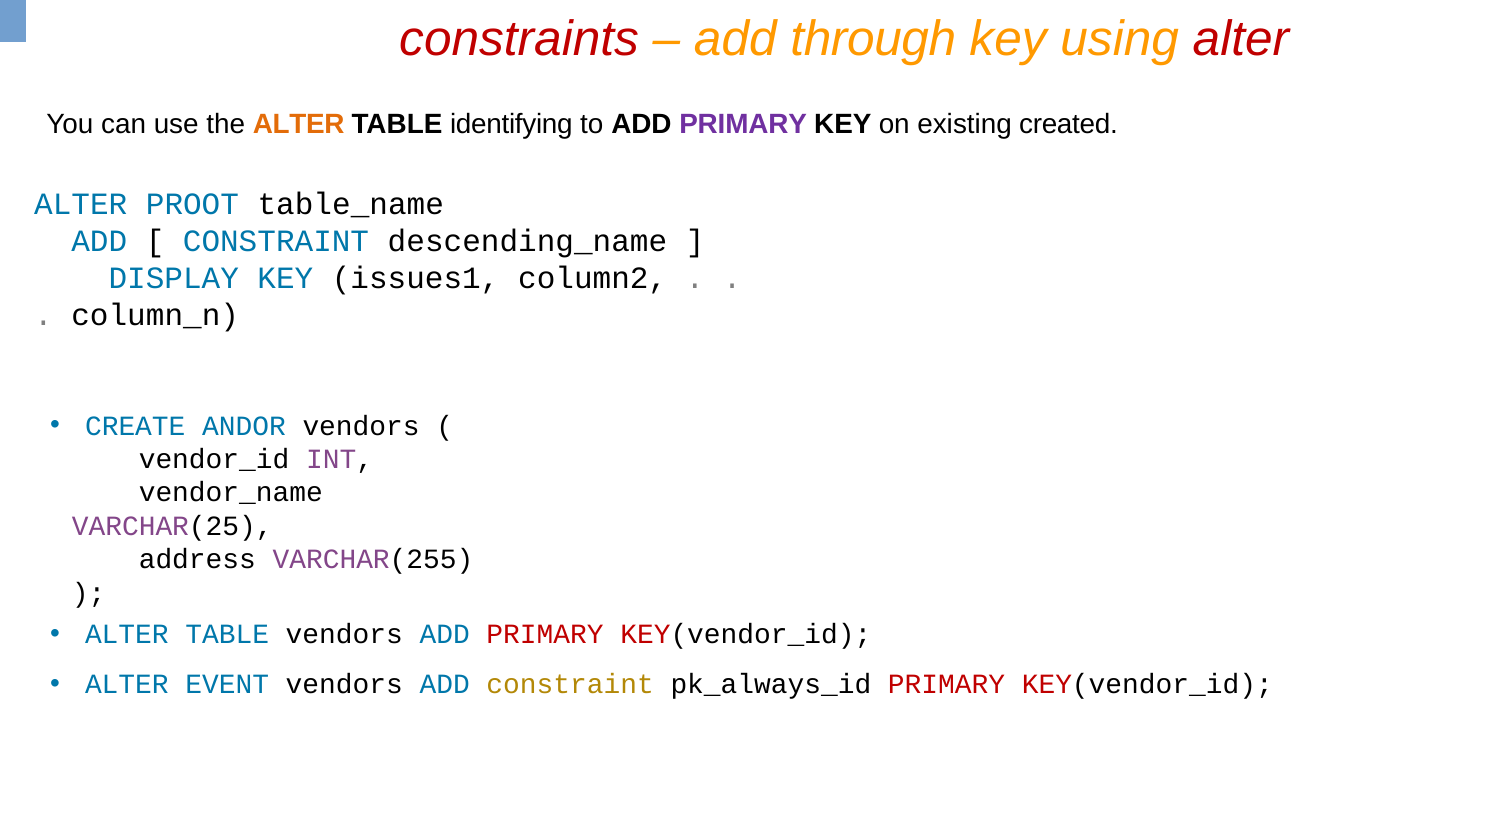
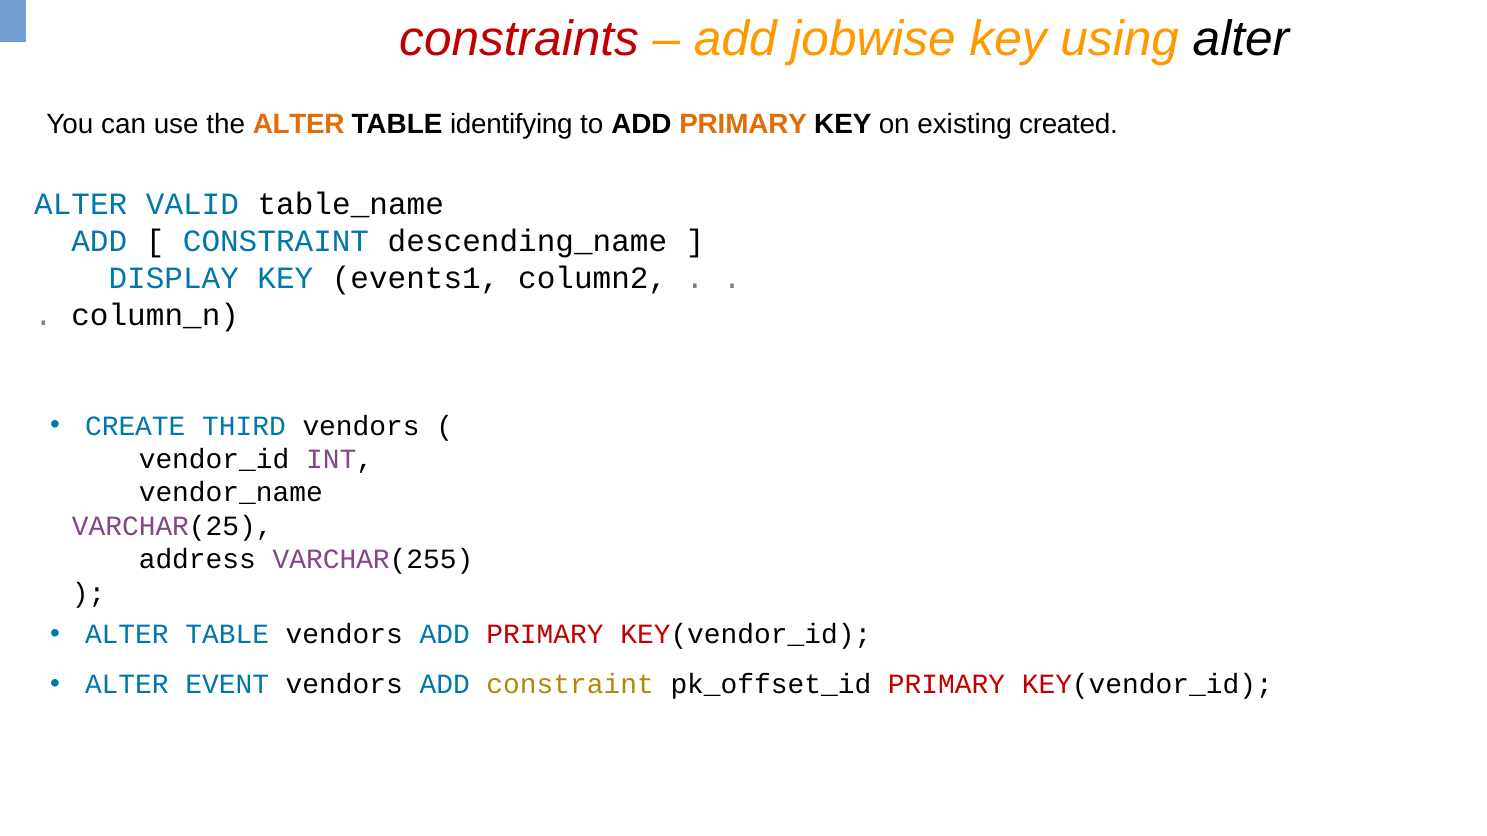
through: through -> jobwise (873, 39)
alter colour: red -> black (1241, 39)
PRIMARY colour: purple -> orange (743, 124)
PROOT: PROOT -> VALID (192, 204)
issues1: issues1 -> events1 (416, 278)
ANDOR: ANDOR -> THIRD (244, 426)
pk_always_id: pk_always_id -> pk_offset_id (771, 685)
